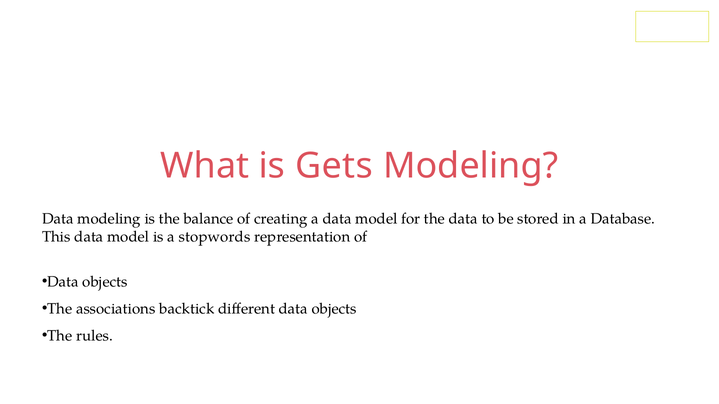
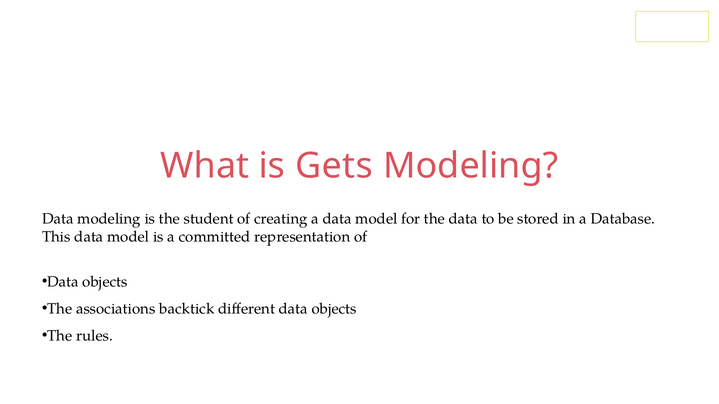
balance: balance -> student (209, 219)
stopwords: stopwords -> committed (215, 237)
